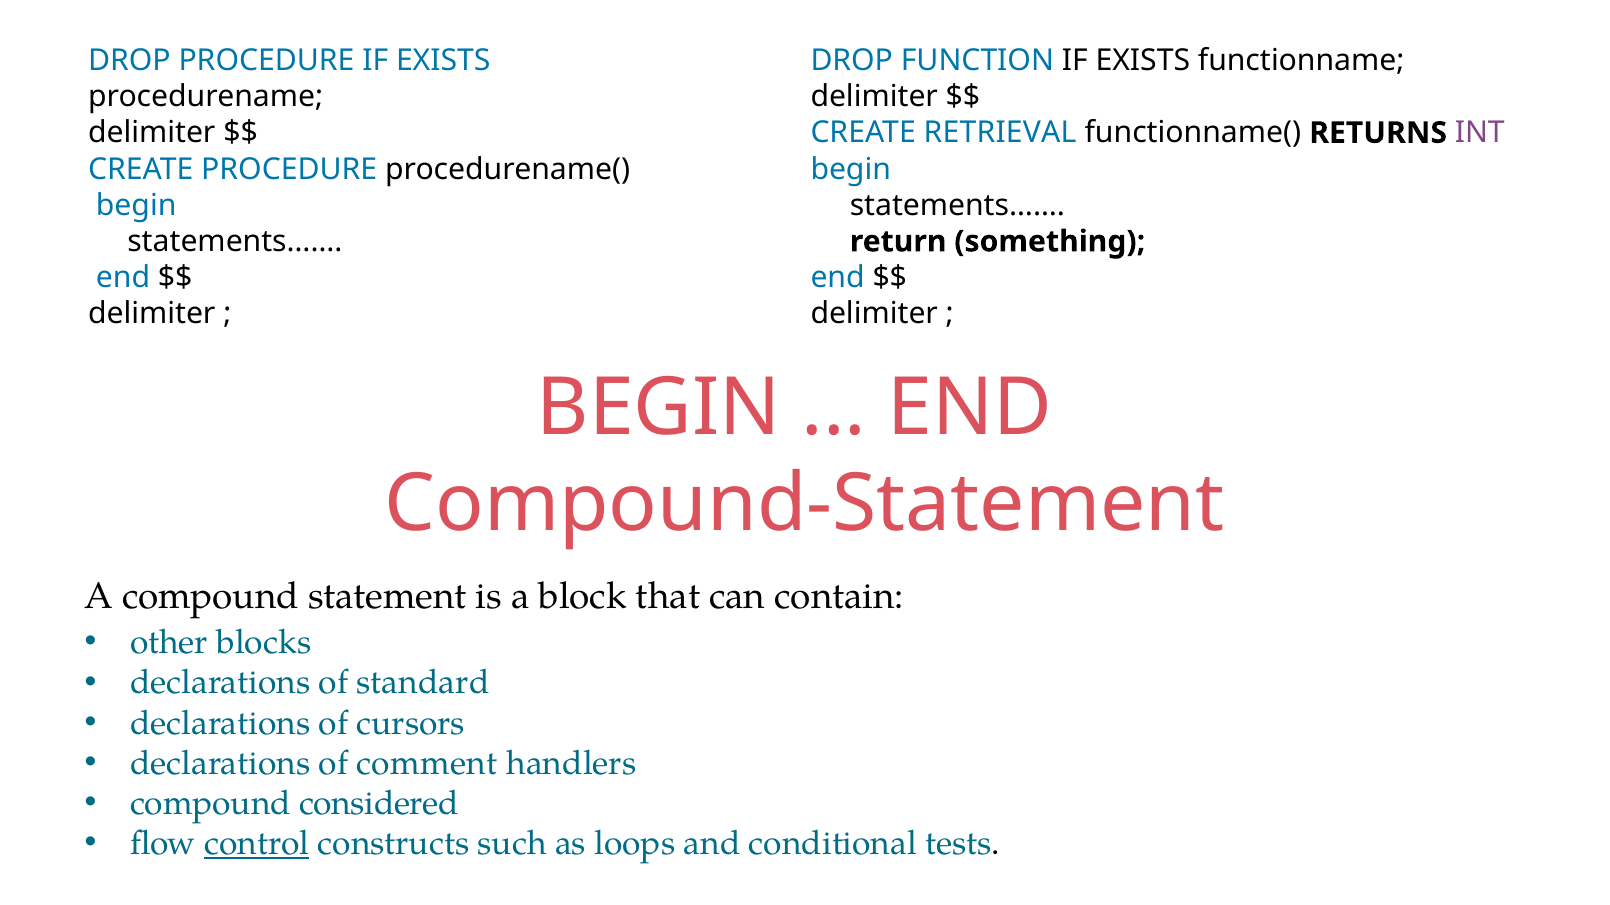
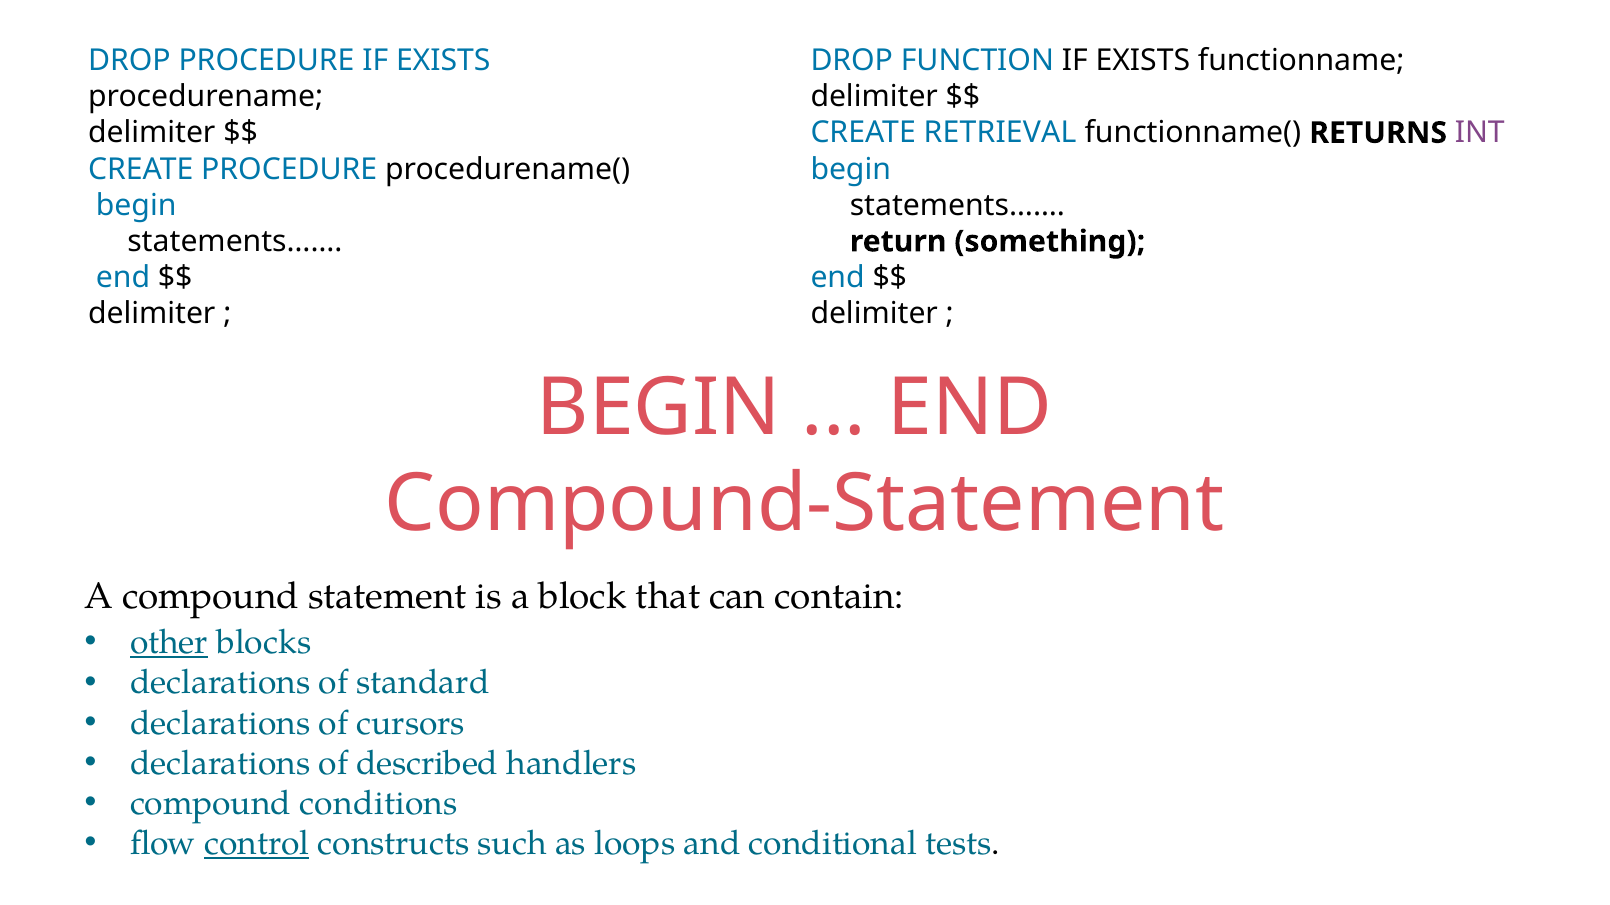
other underline: none -> present (169, 643)
comment: comment -> described (428, 764)
considered: considered -> conditions (379, 804)
